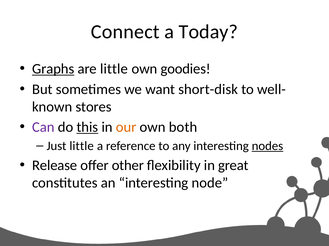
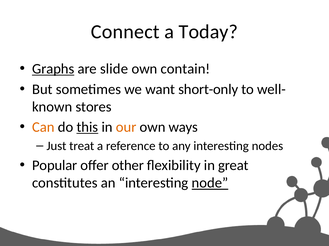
are little: little -> slide (114, 69)
goodies: goodies -> contain (185, 69)
short-disk: short-disk -> short-only (208, 89)
Can colour: purple -> orange (43, 128)
both: both -> ways (183, 128)
Just little: little -> treat (82, 146)
nodes underline: present -> none (267, 146)
Release: Release -> Popular (55, 166)
node underline: none -> present (210, 183)
